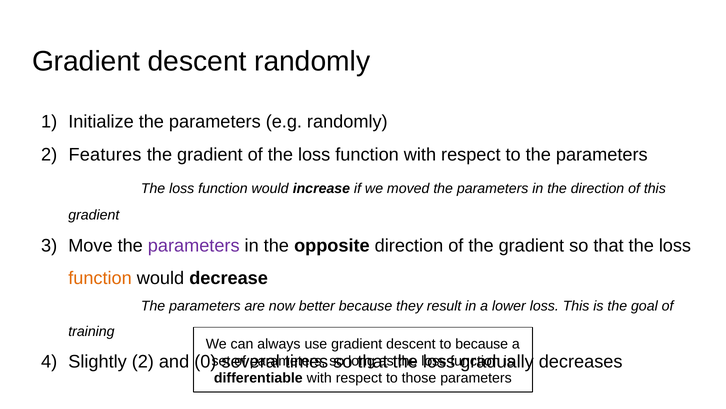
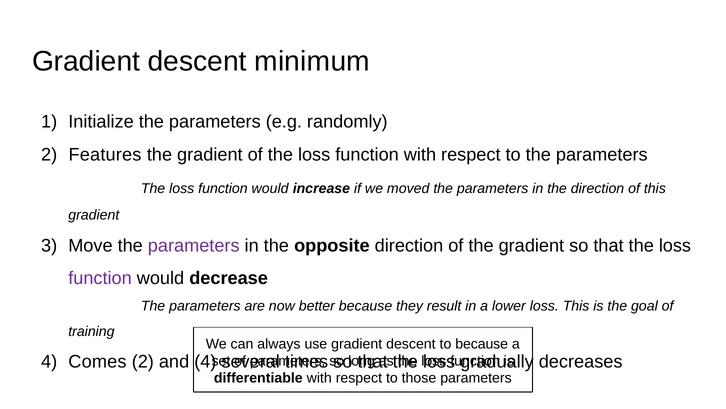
descent randomly: randomly -> minimum (312, 62)
function colour: orange -> purple (100, 278)
Slightly: Slightly -> Comes (97, 361)
and 0: 0 -> 4 (205, 361)
